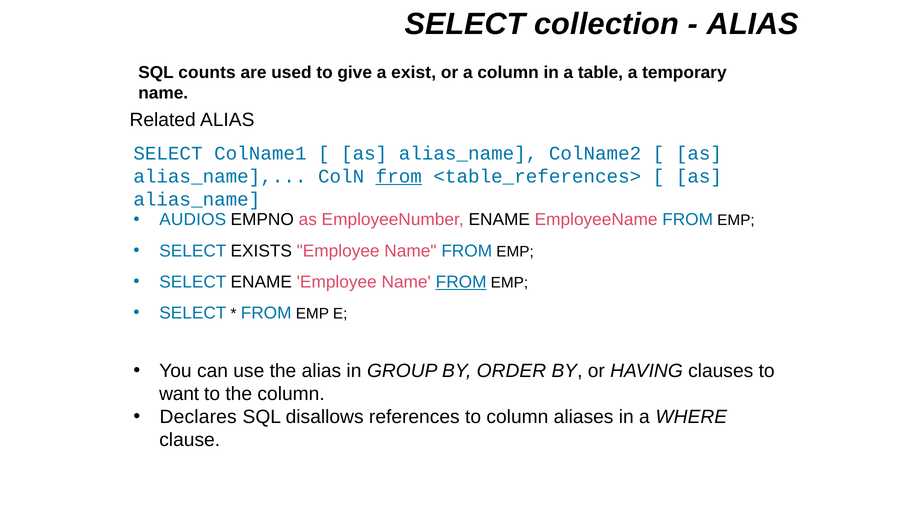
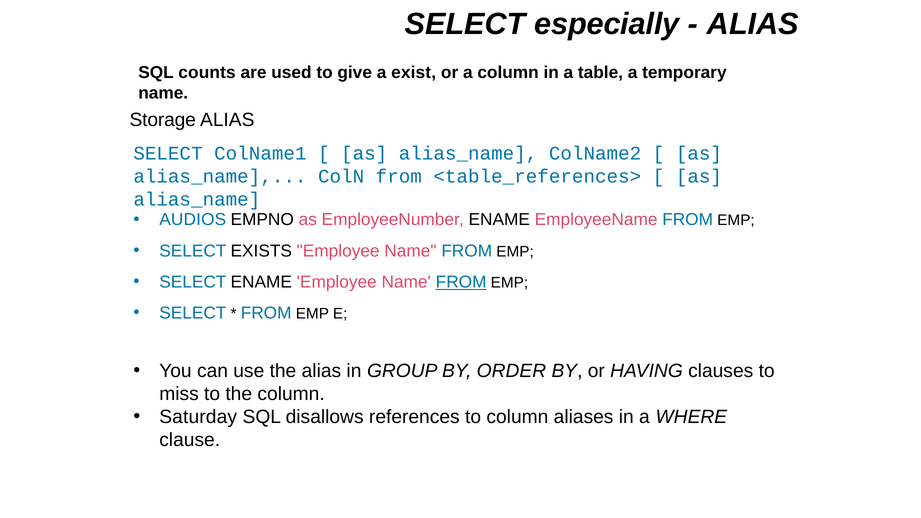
collection: collection -> especially (607, 24)
Related: Related -> Storage (163, 120)
from underline: present -> none (399, 176)
want: want -> miss (179, 394)
Declares: Declares -> Saturday (198, 417)
